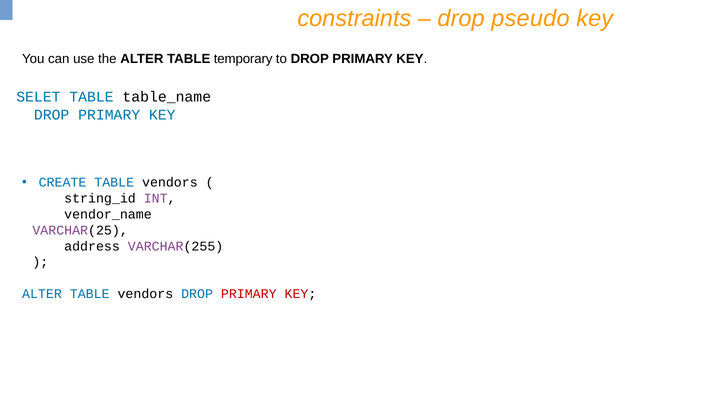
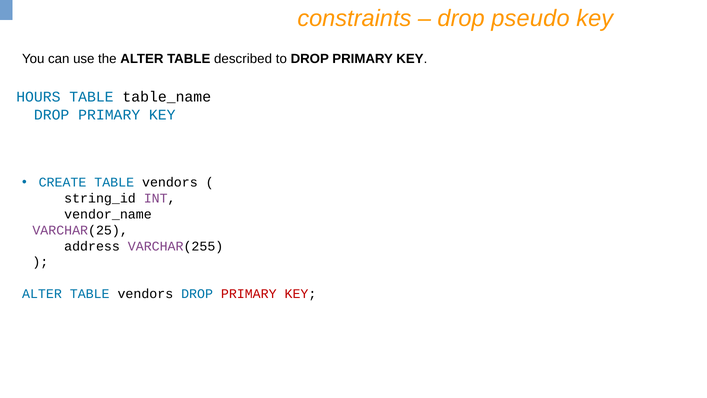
temporary: temporary -> described (243, 59)
SELET: SELET -> HOURS (38, 97)
